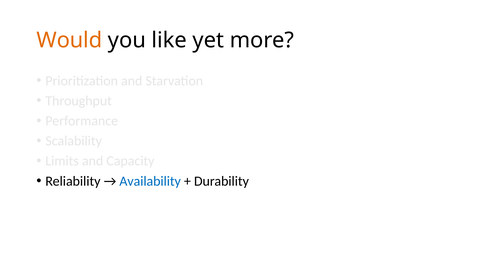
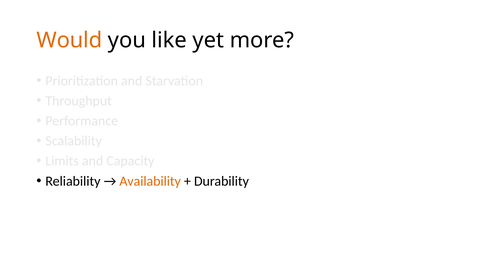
Availability colour: blue -> orange (150, 181)
